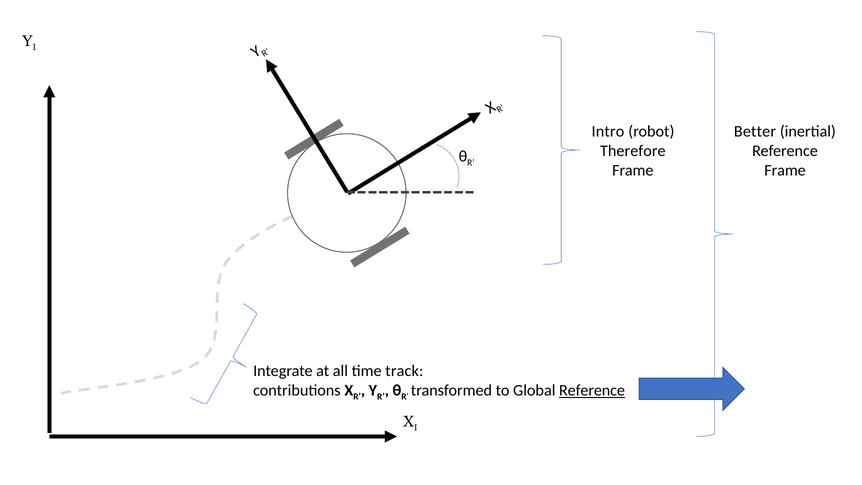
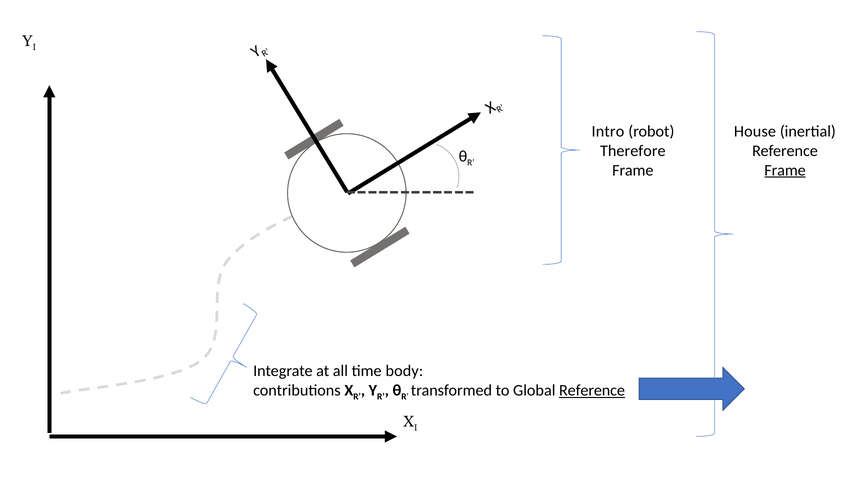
Better: Better -> House (755, 131)
Frame underline: none -> present (785, 170)
track: track -> body (404, 371)
